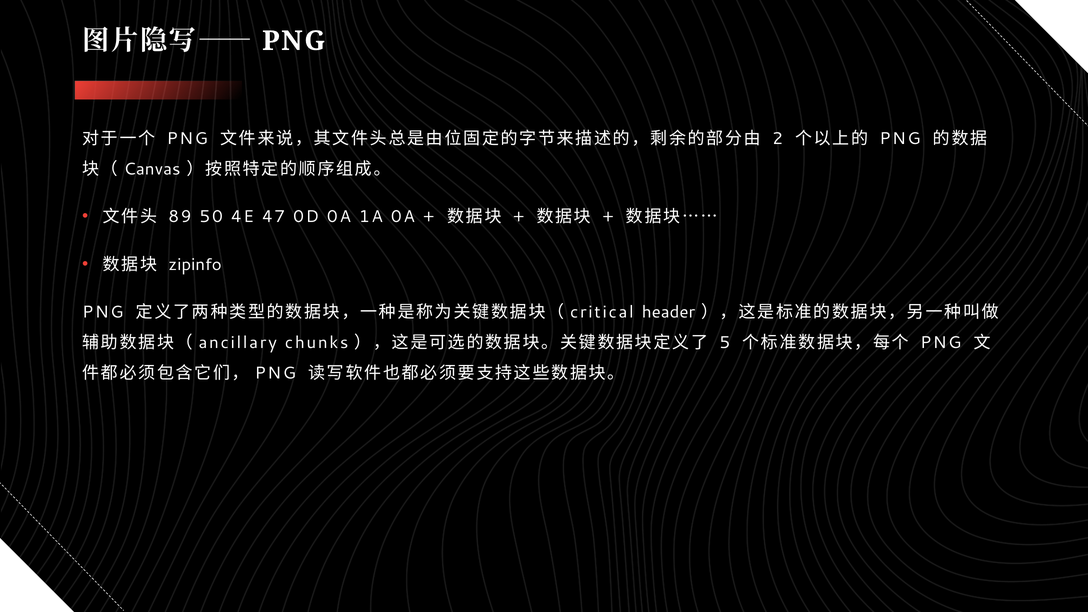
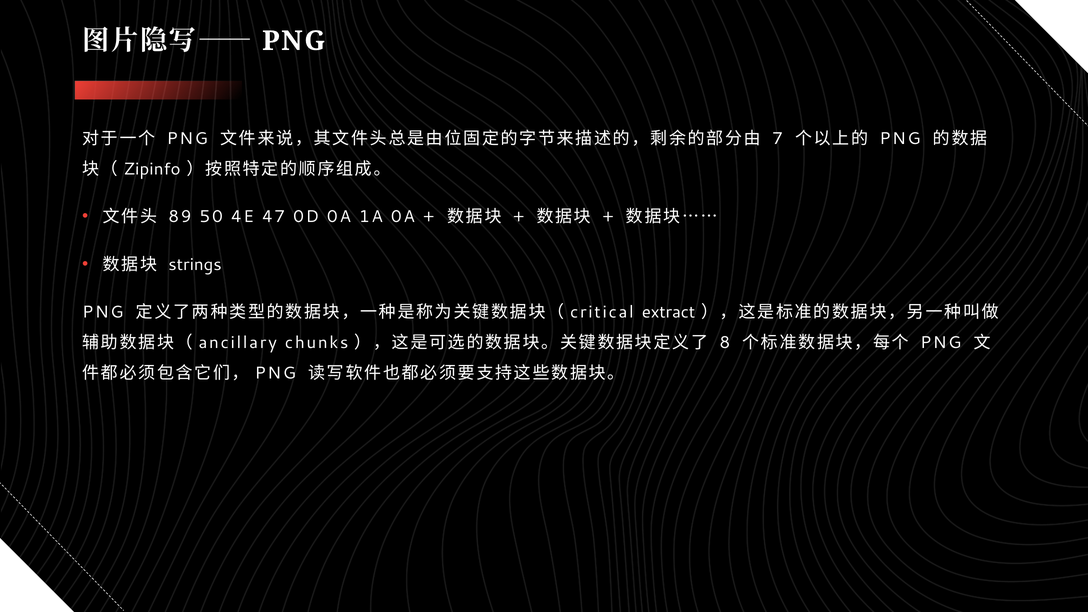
2: 2 -> 7 (778, 139)
Canvas: Canvas -> Zipinfo (152, 169)
zipinfo: zipinfo -> strings (195, 264)
header: header -> extract (669, 312)
5: 5 -> 8 (725, 343)
